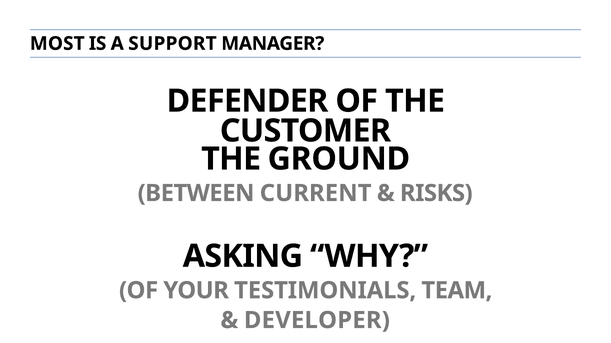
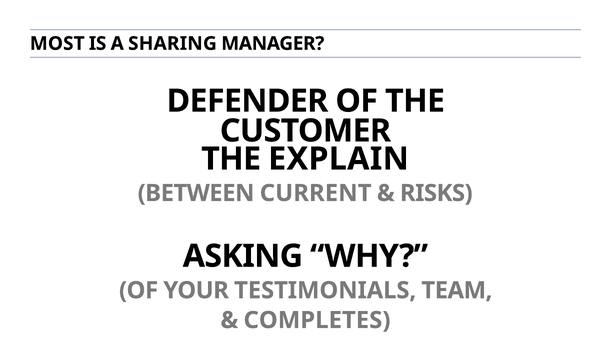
SUPPORT: SUPPORT -> SHARING (172, 44)
GROUND: GROUND -> EXPLAIN (339, 159)
DEVELOPER: DEVELOPER -> COMPLETES (317, 320)
